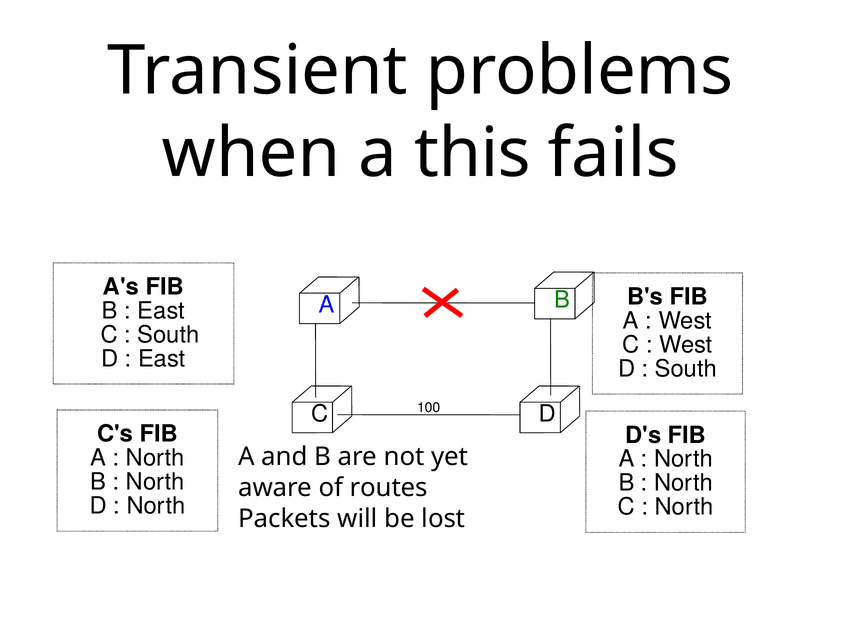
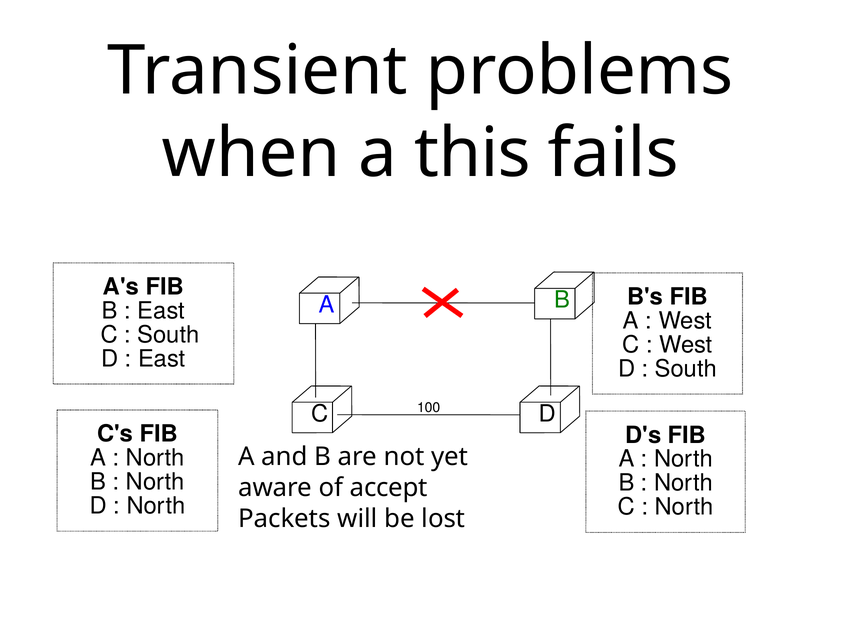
routes: routes -> accept (389, 487)
